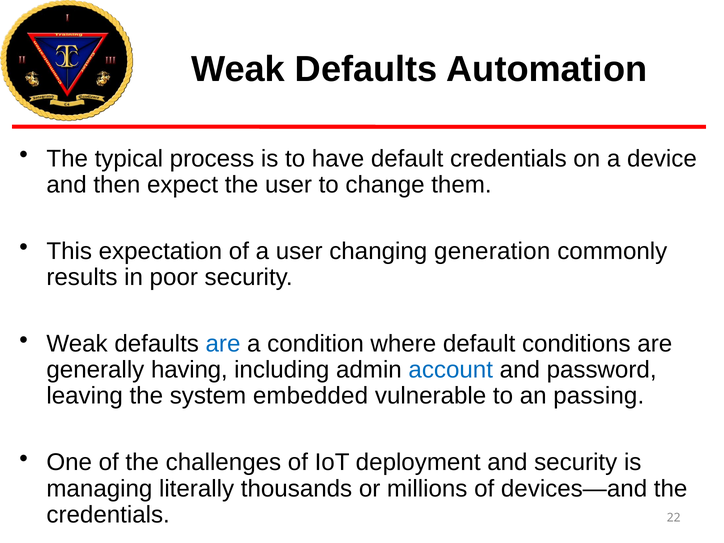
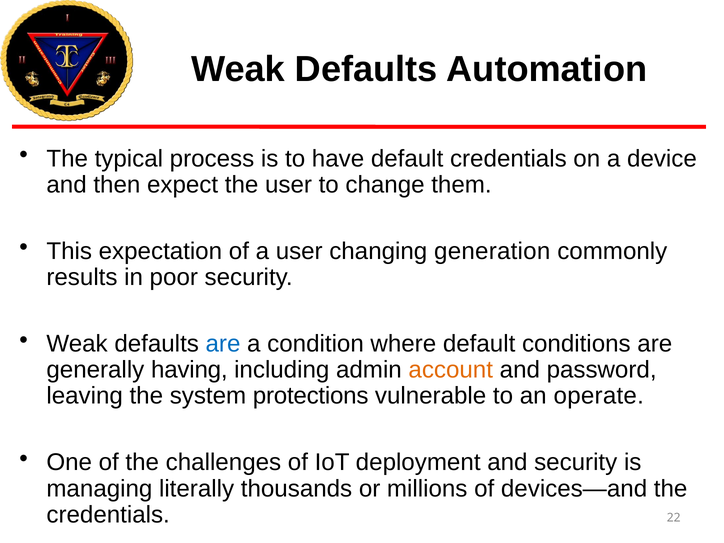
account colour: blue -> orange (451, 370)
embedded: embedded -> protections (311, 396)
passing: passing -> operate (599, 396)
